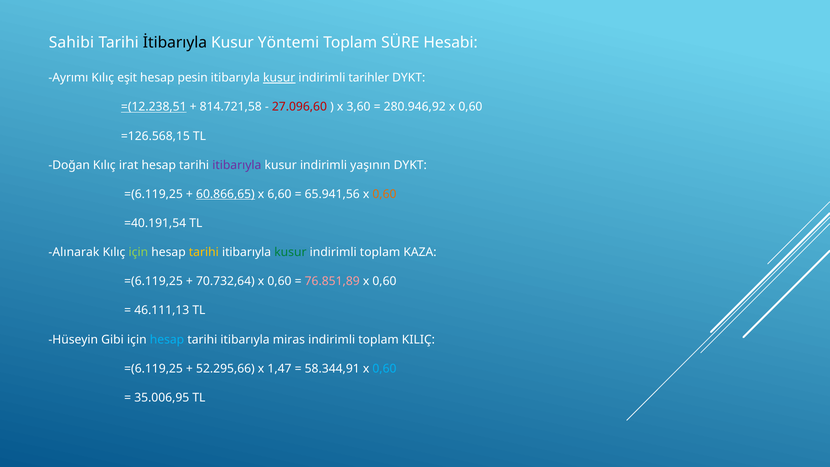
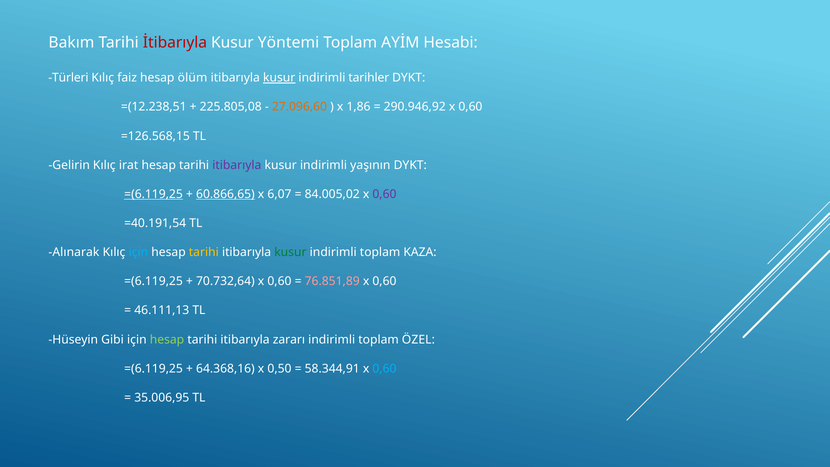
Sahibi: Sahibi -> Bakım (71, 43)
İtibarıyla colour: black -> red (175, 43)
SÜRE: SÜRE -> AYİM (400, 43)
Ayrımı: Ayrımı -> Türleri (68, 78)
eşit: eşit -> faiz (127, 78)
pesin: pesin -> ölüm (193, 78)
=(12.238,51 underline: present -> none (154, 107)
814.721,58: 814.721,58 -> 225.805,08 (231, 107)
27.096,60 colour: red -> orange (299, 107)
3,60: 3,60 -> 1,86 (359, 107)
280.946,92: 280.946,92 -> 290.946,92 (415, 107)
Doğan: Doğan -> Gelirin (69, 165)
=(6.119,25 underline: none -> present (154, 194)
6,60: 6,60 -> 6,07 (279, 194)
65.941,56: 65.941,56 -> 84.005,02 (332, 194)
0,60 colour: orange -> purple (384, 194)
için colour: light green -> light blue (138, 252)
hesap colour: light blue -> light green (167, 339)
miras: miras -> zararı (289, 339)
KILIÇ: KILIÇ -> ÖZEL (418, 339)
52.295,66: 52.295,66 -> 64.368,16 (225, 369)
1,47: 1,47 -> 0,50 (279, 369)
